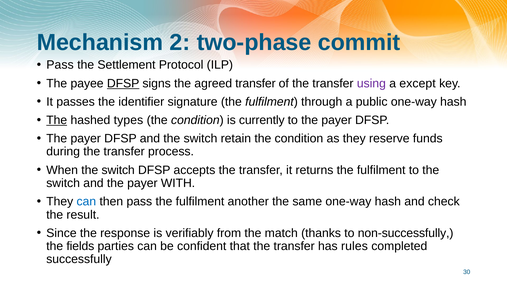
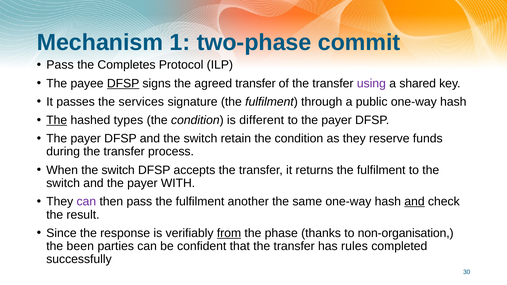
2: 2 -> 1 (180, 43)
Settlement: Settlement -> Completes (126, 65)
except: except -> shared (418, 83)
identifier: identifier -> services (141, 102)
currently: currently -> different (262, 120)
can colour: blue -> purple (86, 202)
and underline: none -> present (415, 202)
from underline: none -> present (229, 233)
match: match -> phase (281, 233)
non-successfully: non-successfully -> non-organisation (406, 233)
fields: fields -> been (80, 246)
